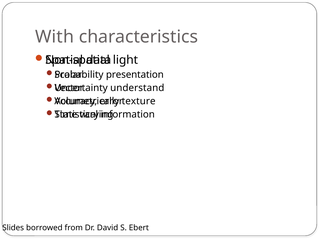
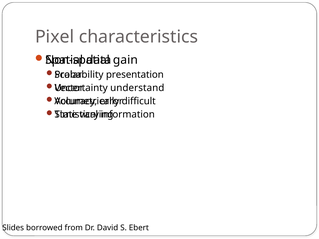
With: With -> Pixel (55, 37)
light: light -> gain (125, 60)
texture: texture -> difficult (139, 101)
